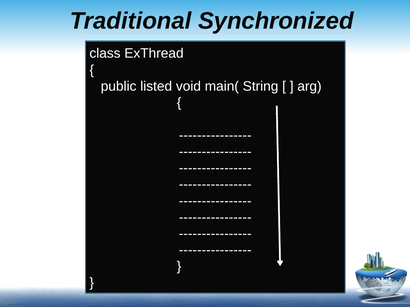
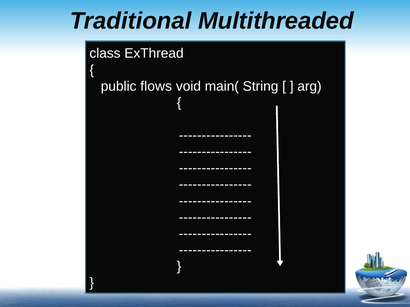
Synchronized: Synchronized -> Multithreaded (276, 21)
listed: listed -> flows (156, 86)
